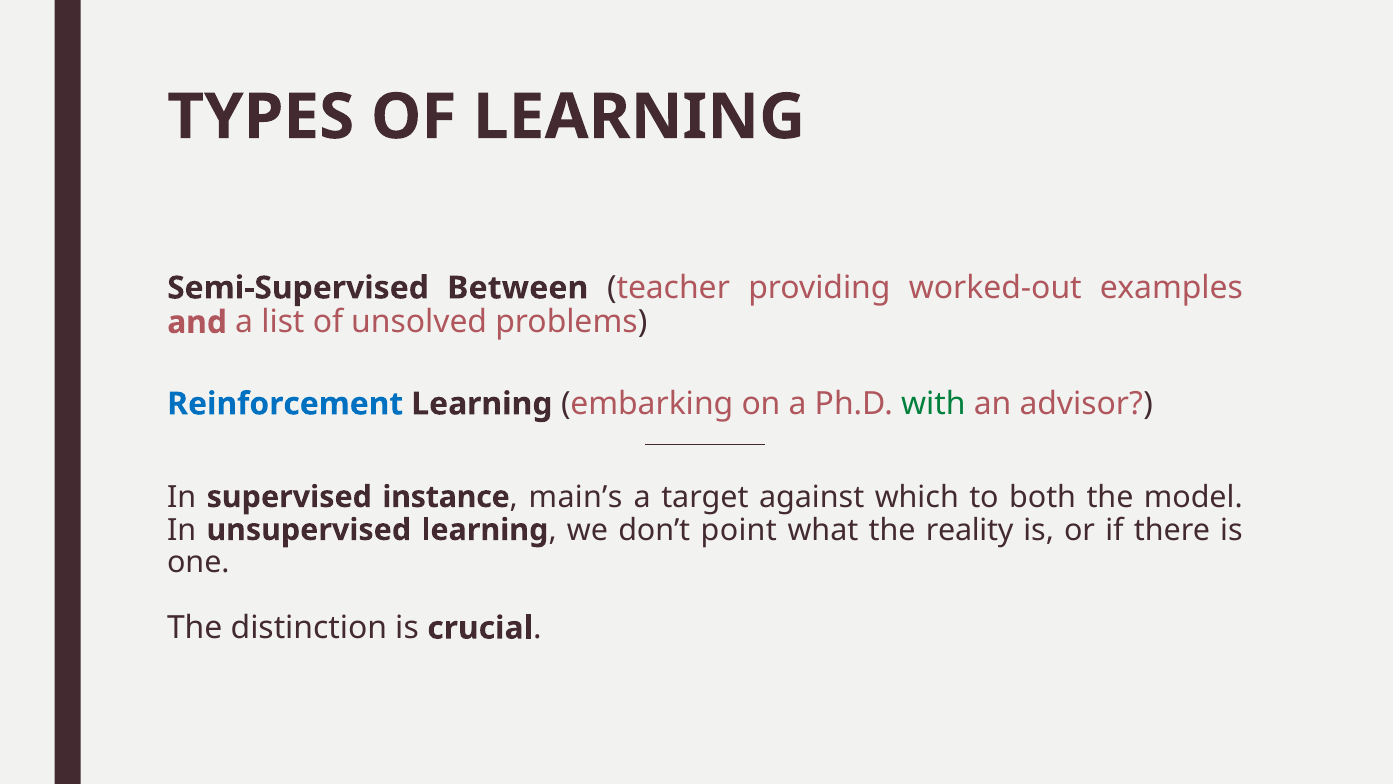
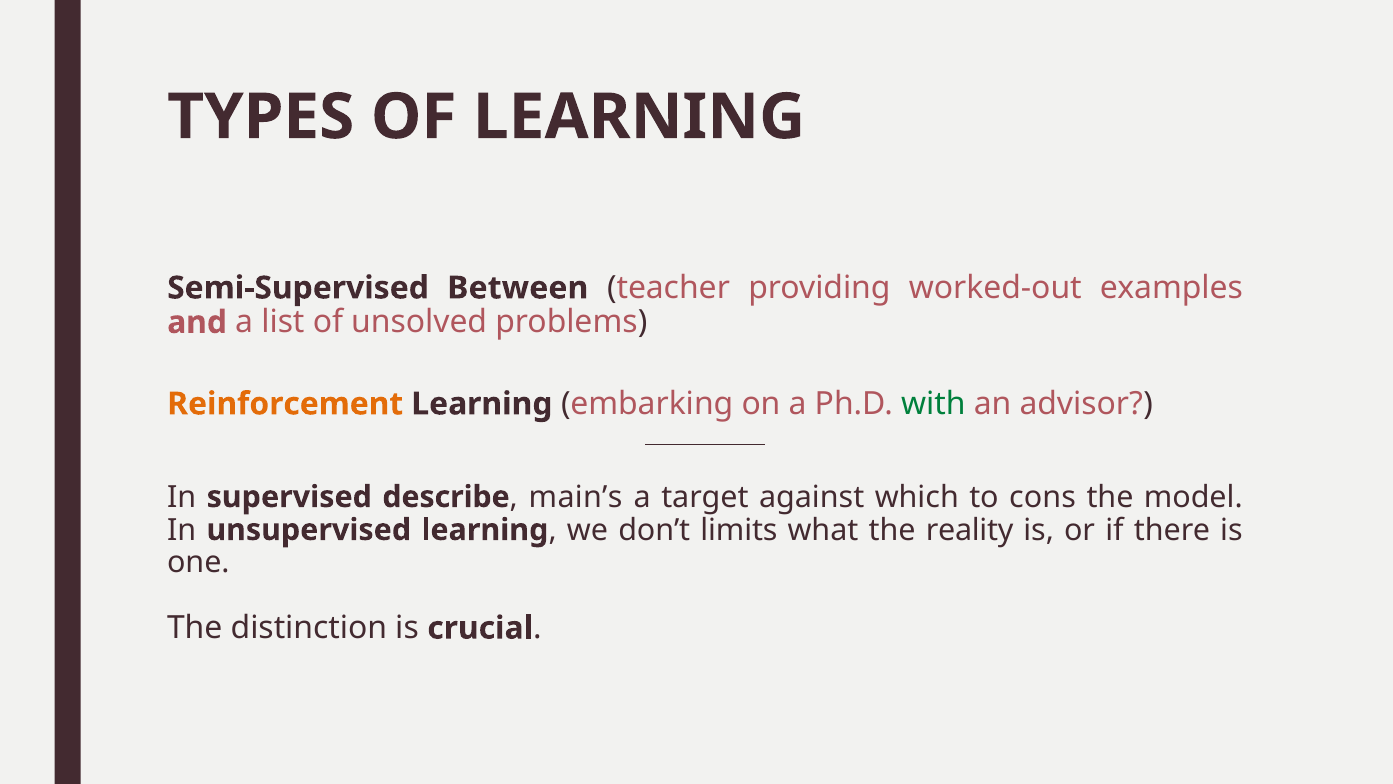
Reinforcement colour: blue -> orange (285, 404)
instance: instance -> describe (446, 497)
both: both -> cons (1043, 497)
point: point -> limits (739, 530)
